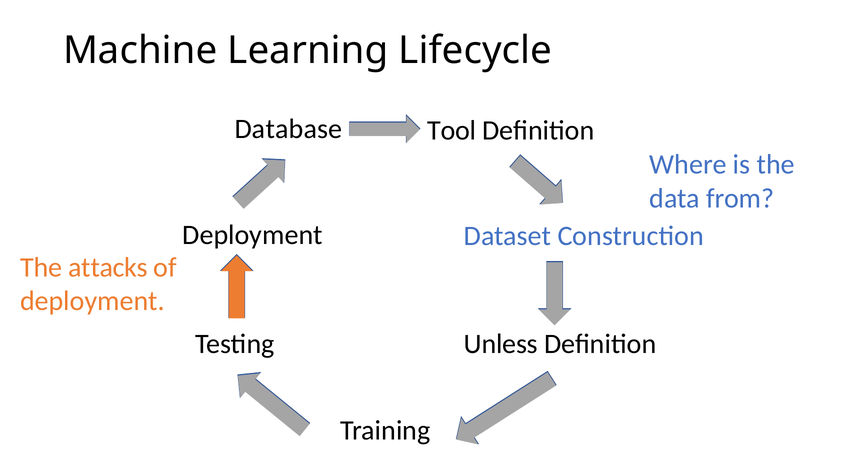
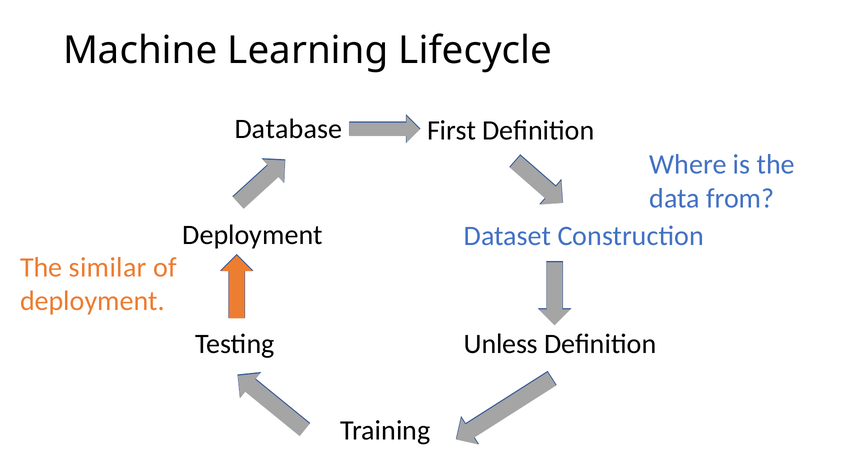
Tool: Tool -> First (452, 130)
attacks: attacks -> similar (108, 267)
